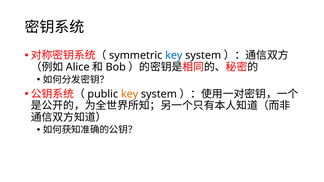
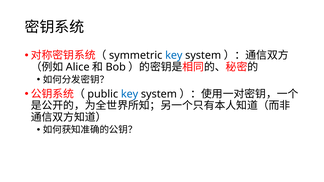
key colour: orange -> blue (130, 94)
